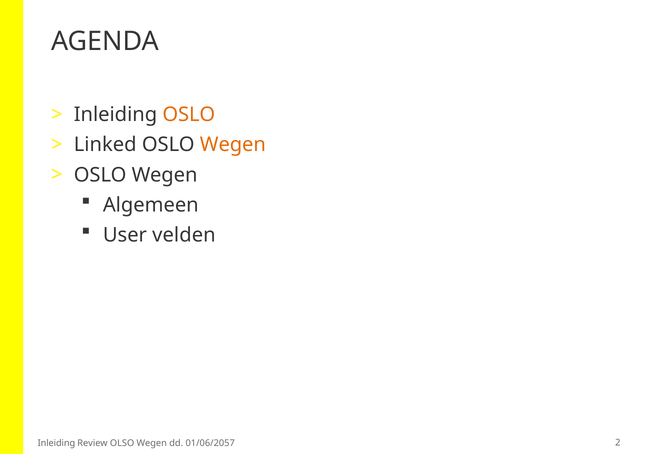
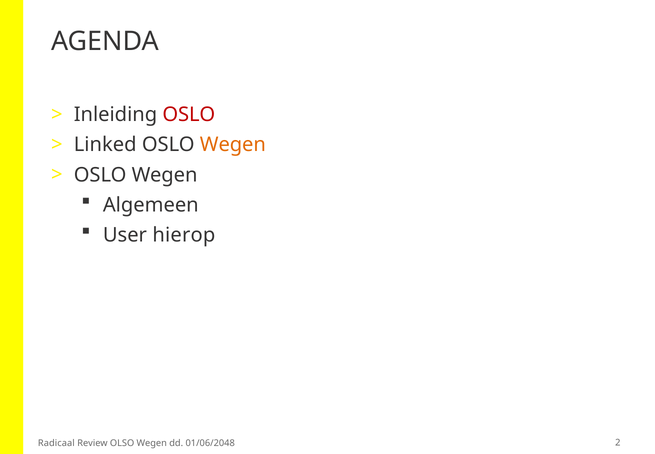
OSLO colour: orange -> red (189, 115)
velden: velden -> hierop (184, 235)
Inleiding: Inleiding -> Radicaal (56, 442)
01/06/2057: 01/06/2057 -> 01/06/2048 (210, 442)
